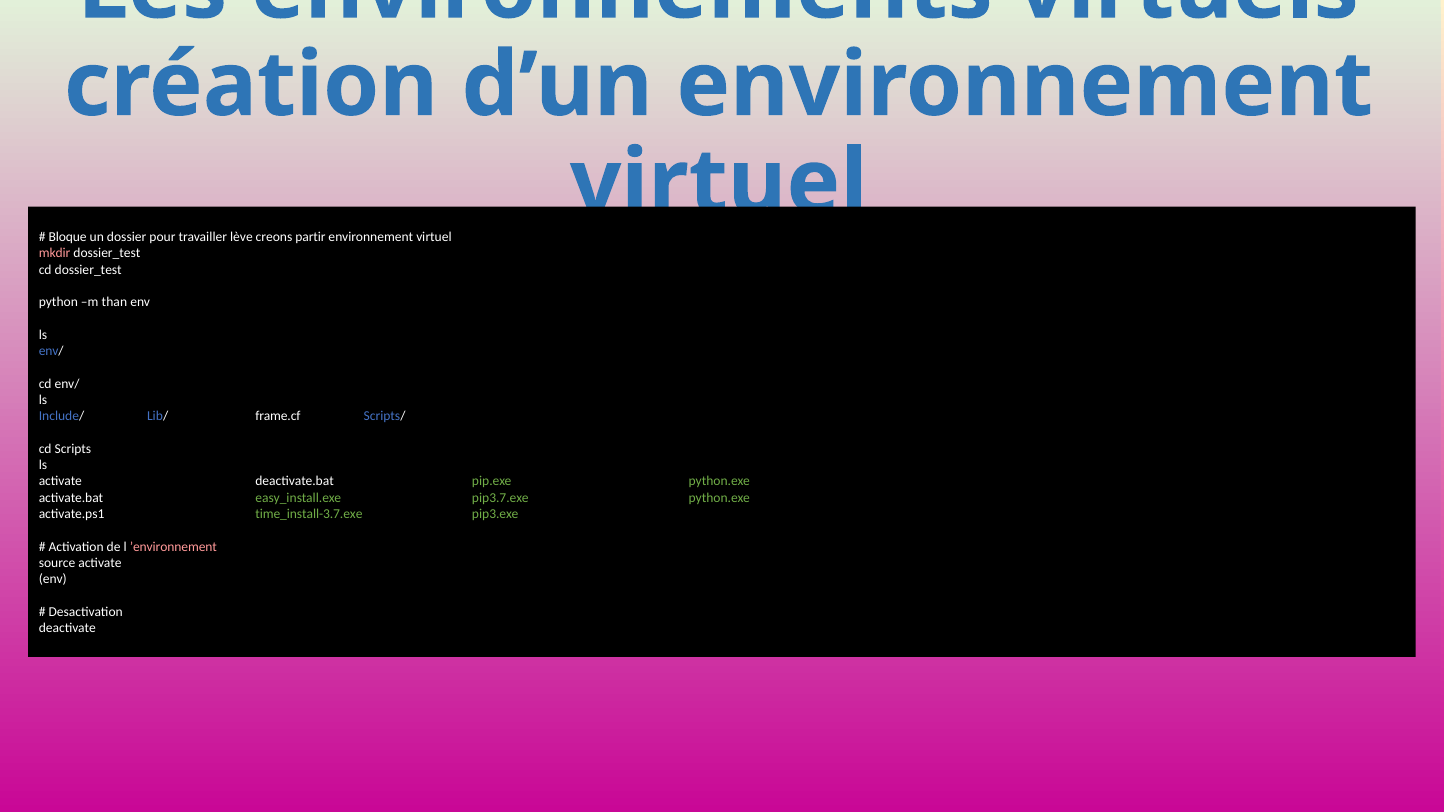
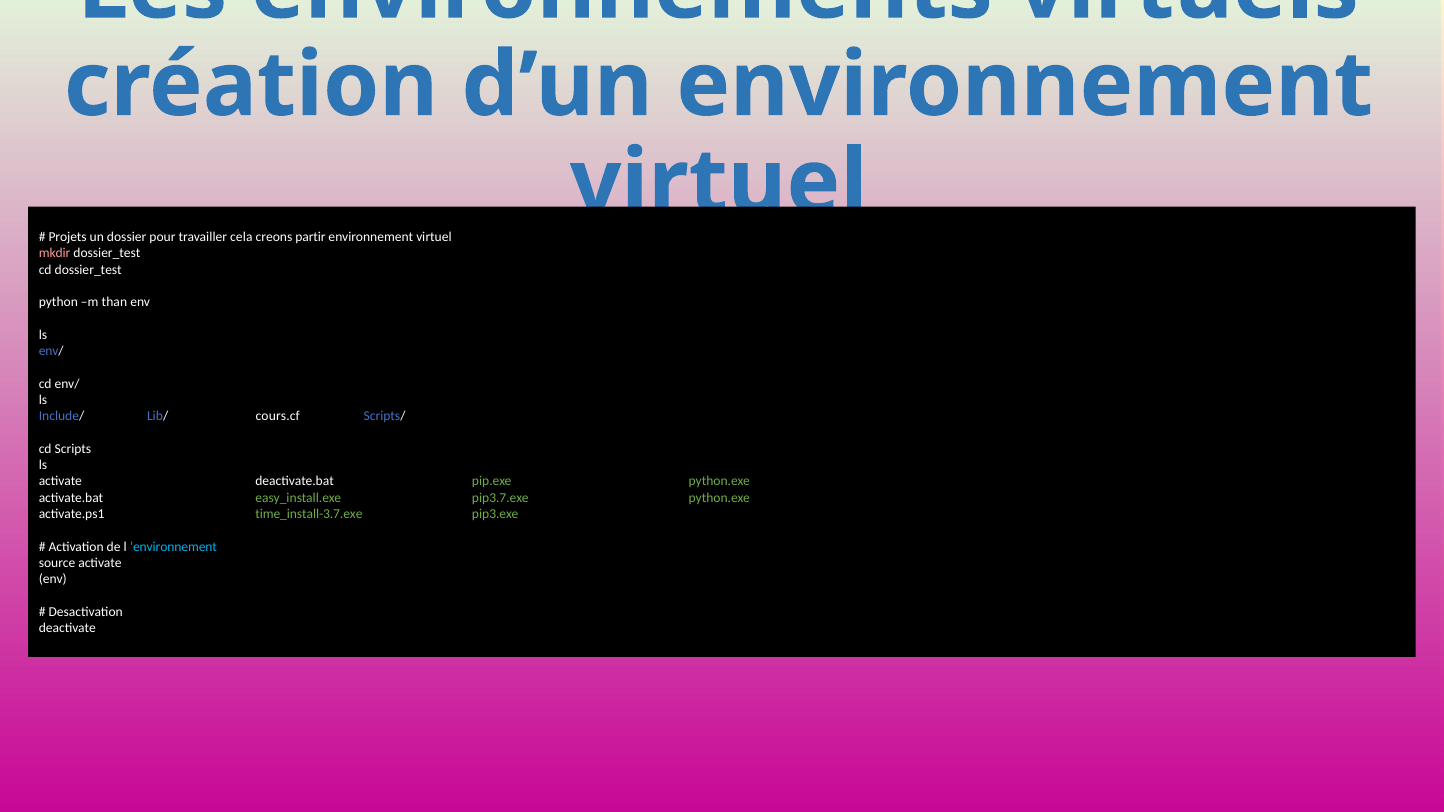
Bloque: Bloque -> Projets (68, 237)
lève: lève -> cela (241, 237)
frame.cf: frame.cf -> cours.cf (278, 416)
’environnement colour: pink -> light blue (173, 547)
